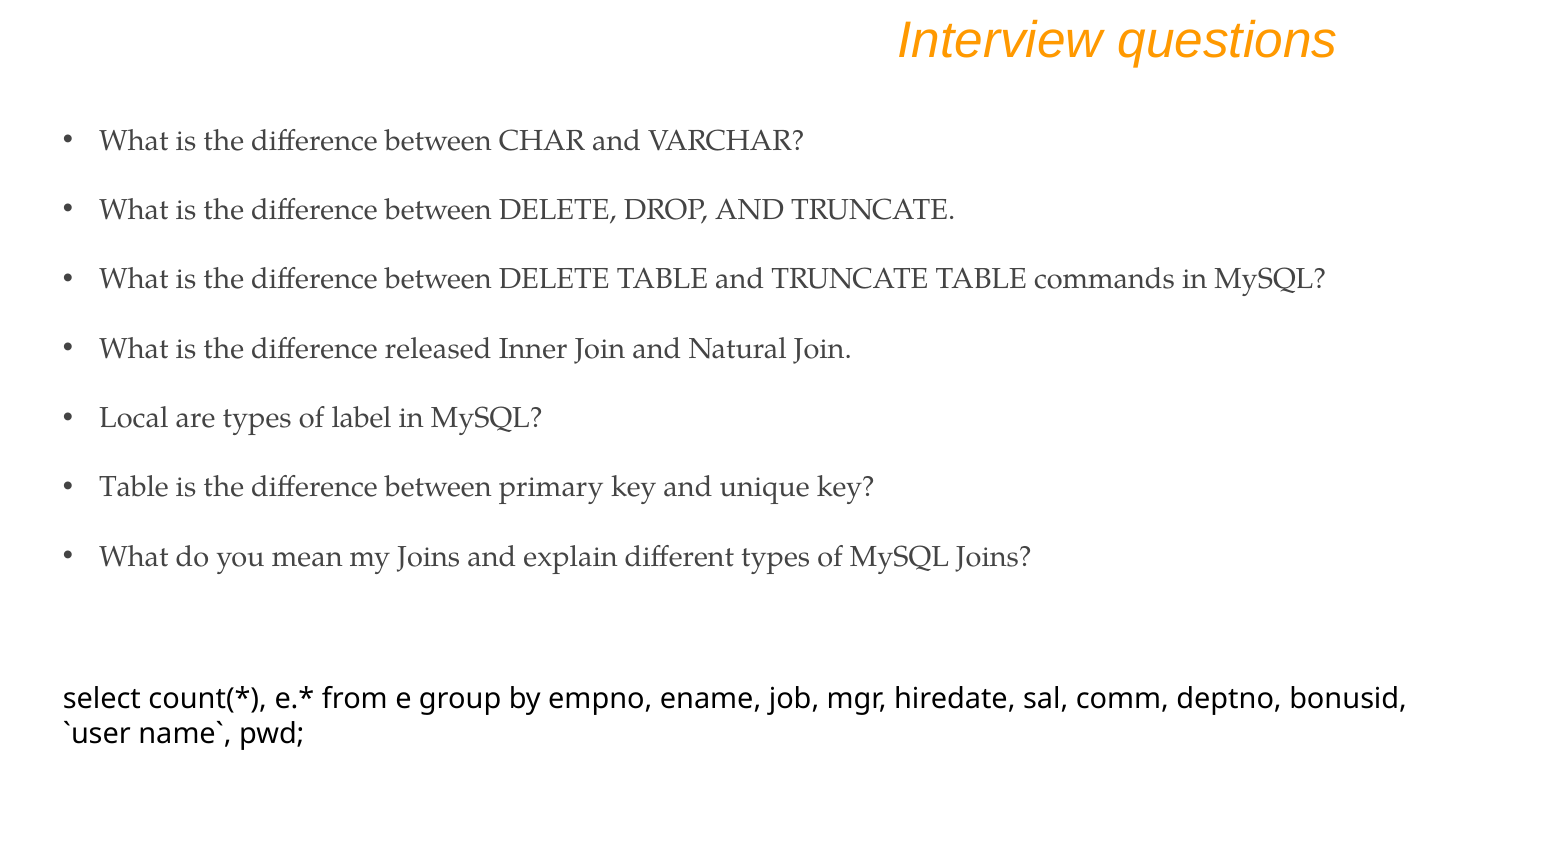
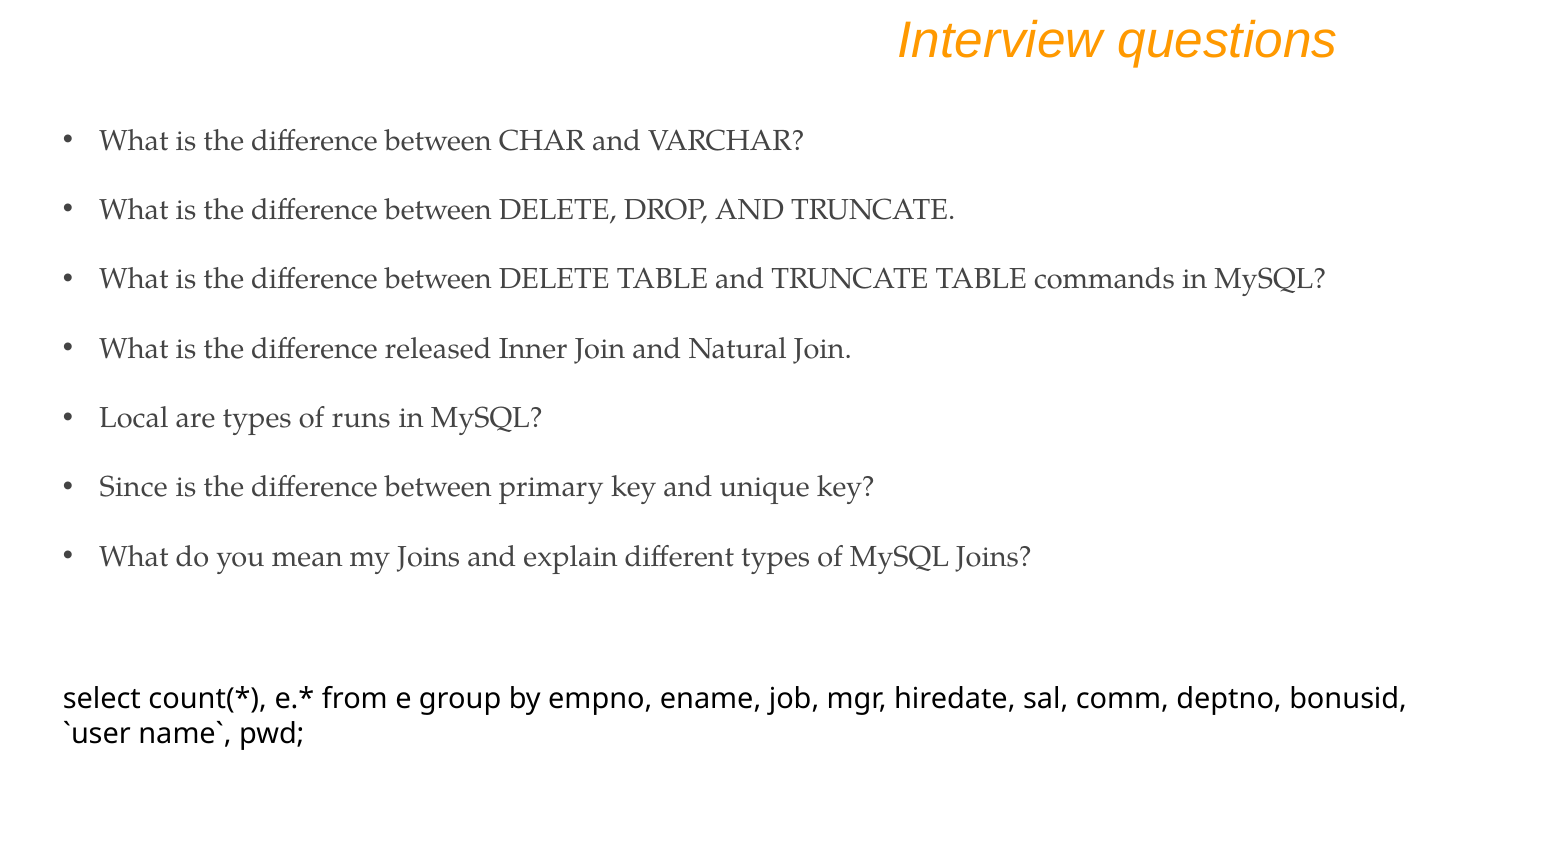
label: label -> runs (361, 418)
Table: Table -> Since (134, 488)
